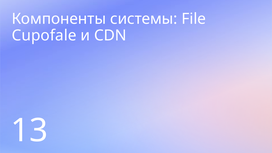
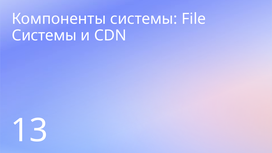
Cupofale: Cupofale -> Системы (44, 35)
